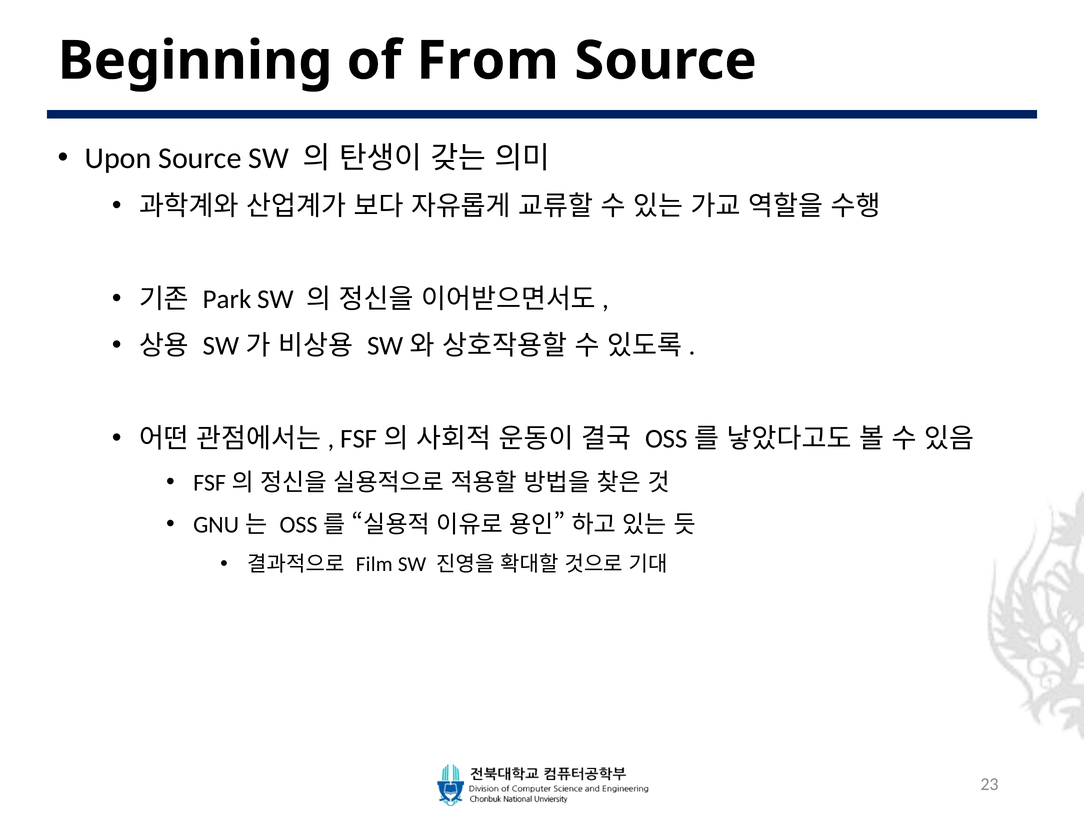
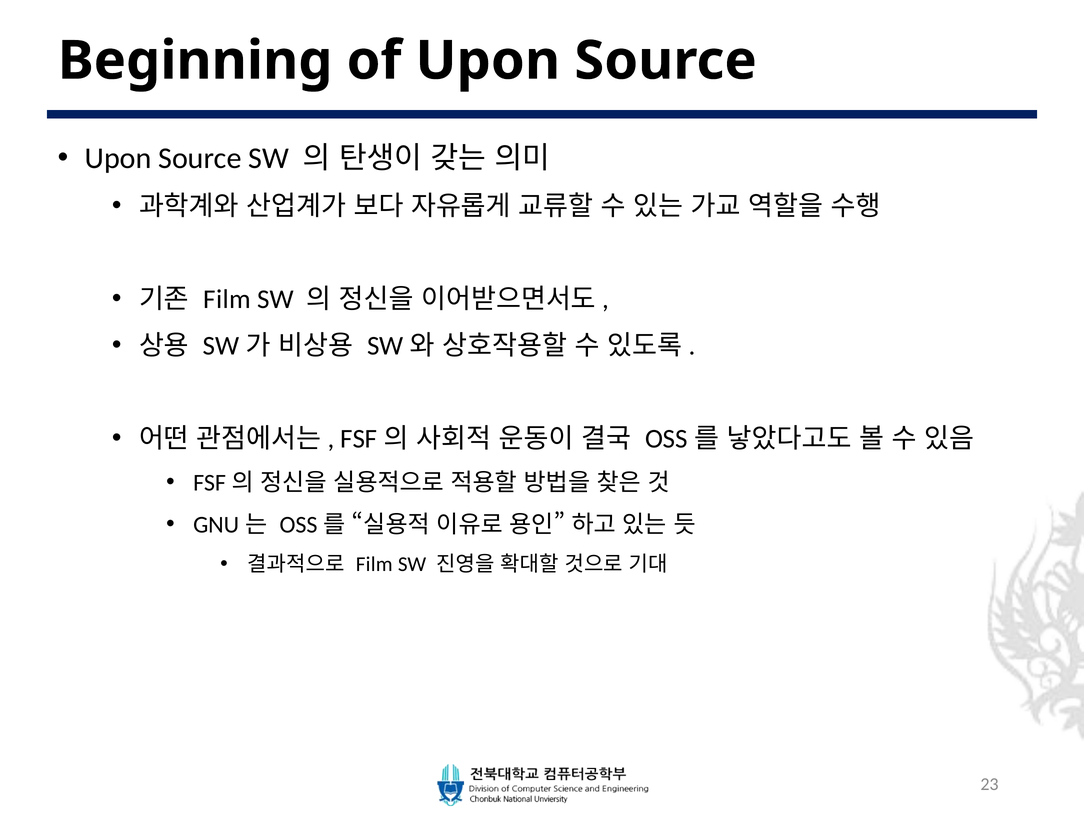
of From: From -> Upon (488, 61)
Park: Park -> Film (227, 299)
